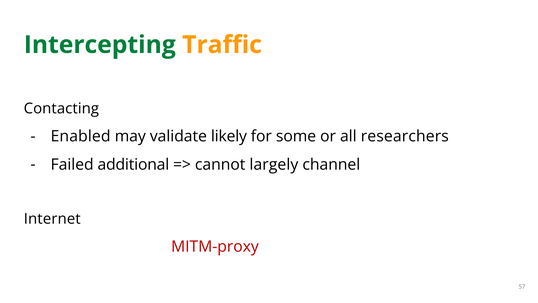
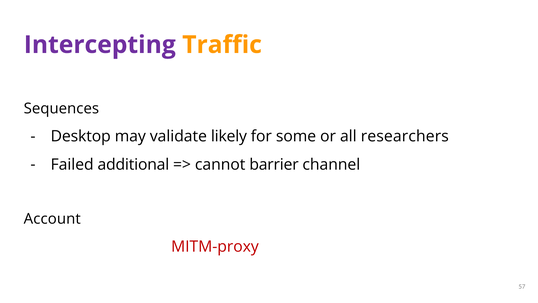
Intercepting colour: green -> purple (100, 45)
Contacting: Contacting -> Sequences (61, 108)
Enabled: Enabled -> Desktop (81, 136)
largely: largely -> barrier (274, 164)
Internet: Internet -> Account (52, 219)
